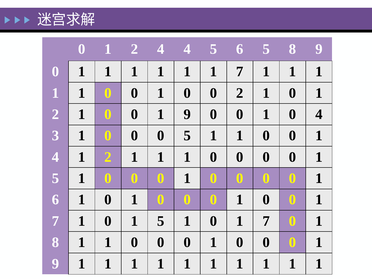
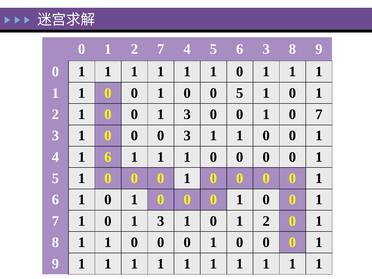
2 4: 4 -> 7 (161, 49)
6 5: 5 -> 3 (266, 49)
7: 7 -> 0 (240, 72)
0 2: 2 -> 5 (240, 93)
9: 9 -> 3 (187, 114)
0 4: 4 -> 7 (319, 114)
0 5: 5 -> 3 (187, 136)
4 1 2: 2 -> 6 (108, 157)
1 0 1 5: 5 -> 3 (161, 221)
7: 7 -> 2 (266, 221)
